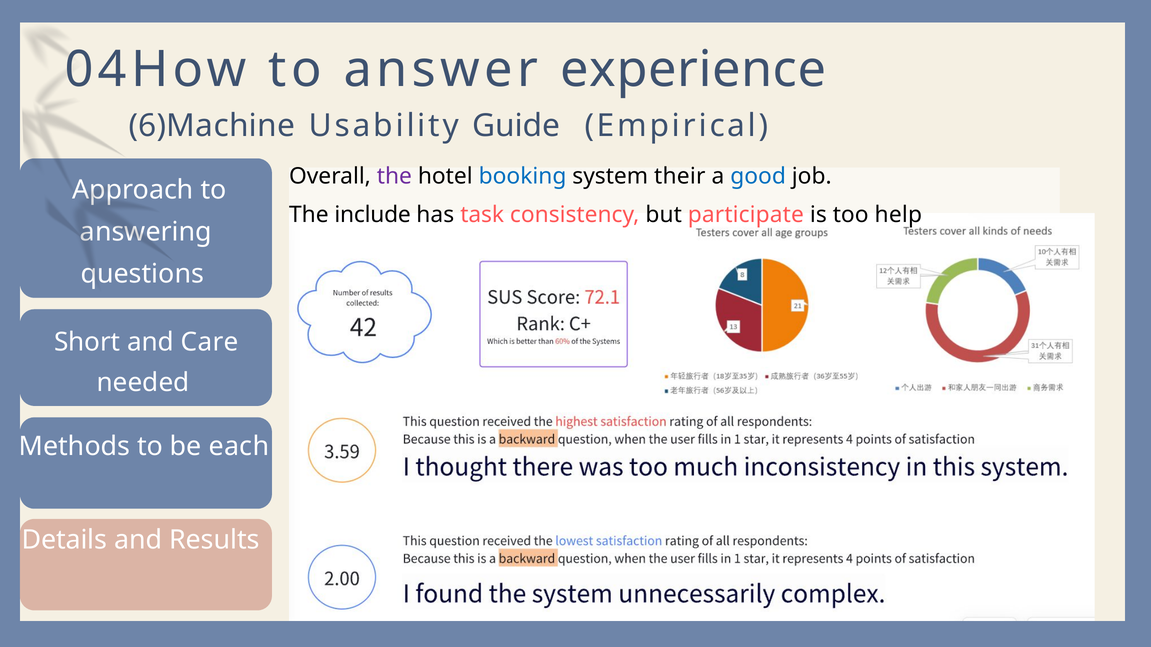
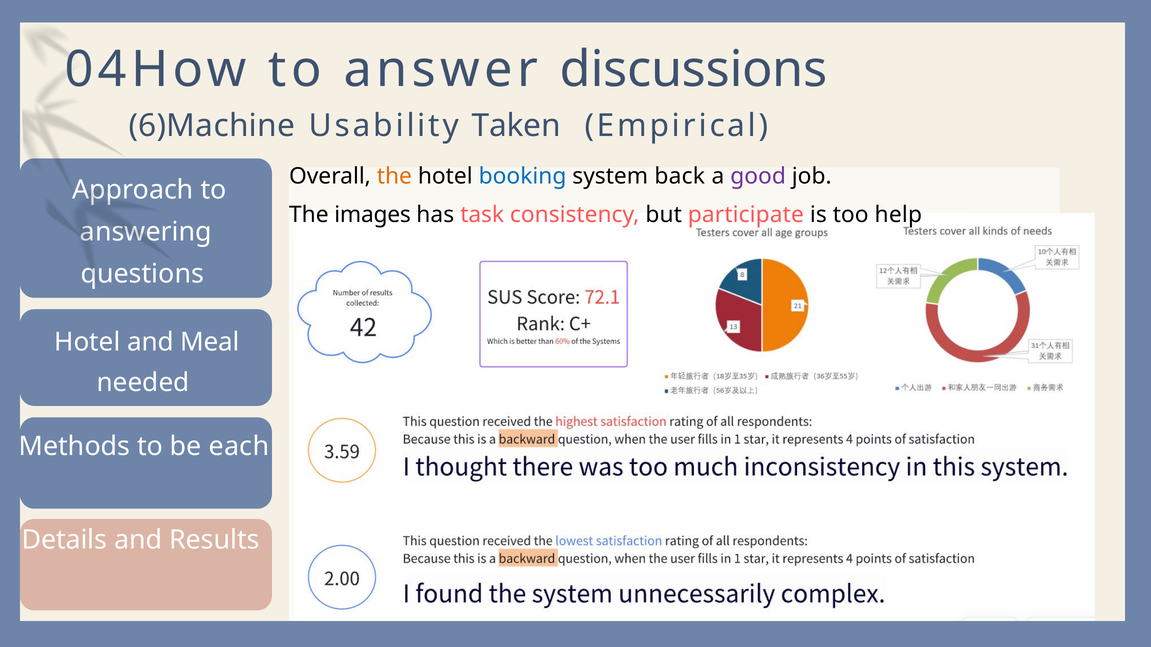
experience: experience -> discussions (694, 70)
Guide: Guide -> Taken (516, 126)
the colour: purple -> orange (394, 176)
their: their -> back (680, 176)
good colour: blue -> purple (758, 176)
include: include -> images (373, 215)
Short: Short -> Hotel (87, 342)
Care: Care -> Meal (210, 342)
